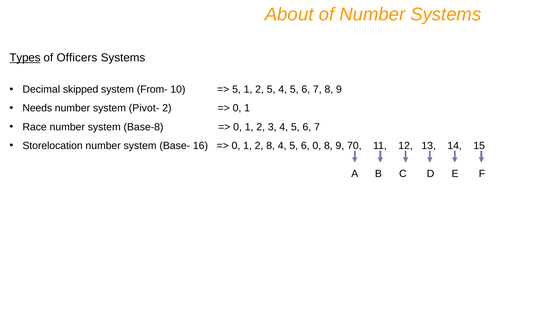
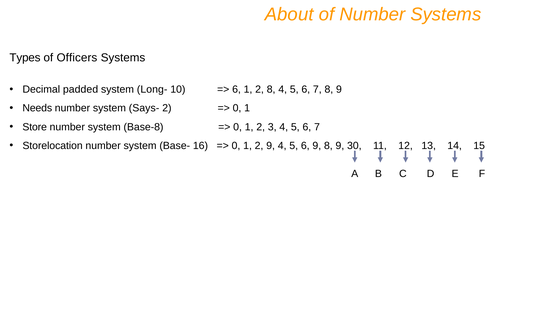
Types underline: present -> none (25, 58)
skipped: skipped -> padded (81, 90)
From-: From- -> Long- (152, 90)
5: 5 -> 6 (236, 90)
2 5: 5 -> 8 (271, 90)
Pivot-: Pivot- -> Says- (144, 108)
Race: Race -> Store (35, 127)
2 8: 8 -> 9 (271, 146)
6 0: 0 -> 9 (317, 146)
70: 70 -> 30 (354, 146)
